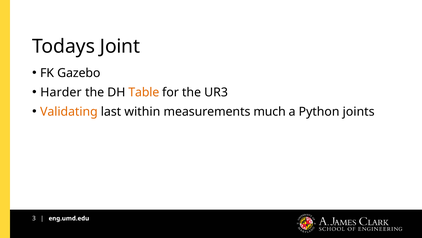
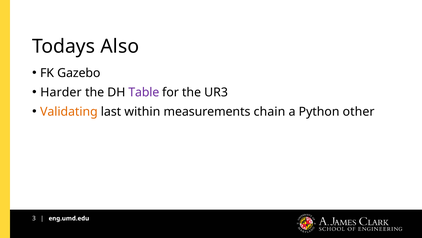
Joint: Joint -> Also (120, 46)
Table colour: orange -> purple (144, 92)
much: much -> chain (269, 111)
joints: joints -> other (359, 111)
